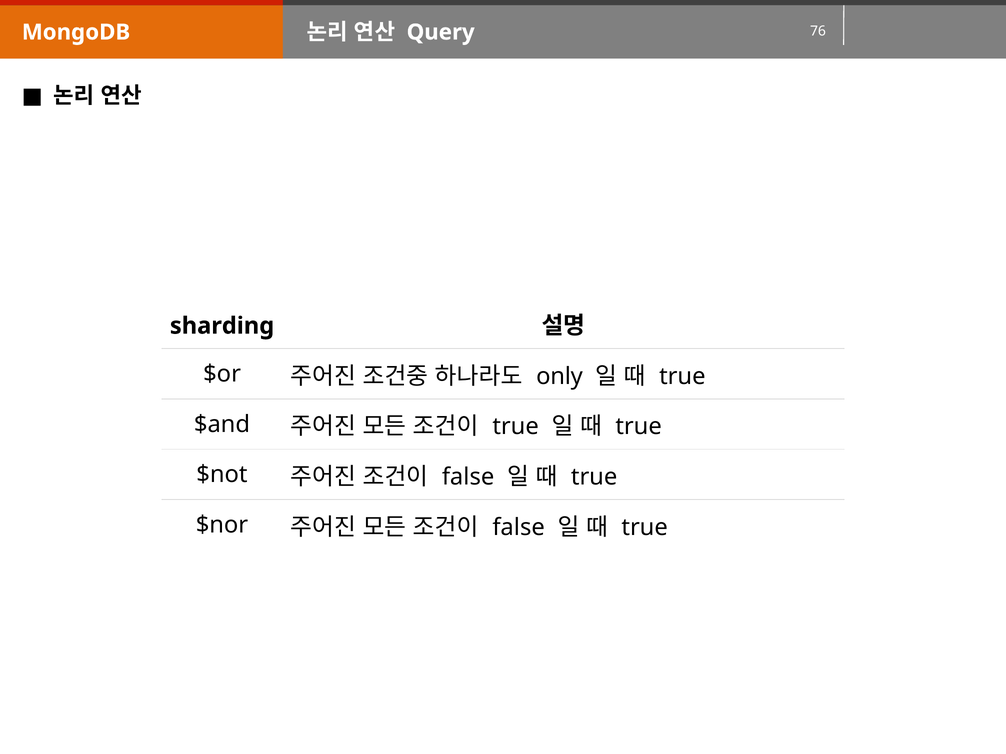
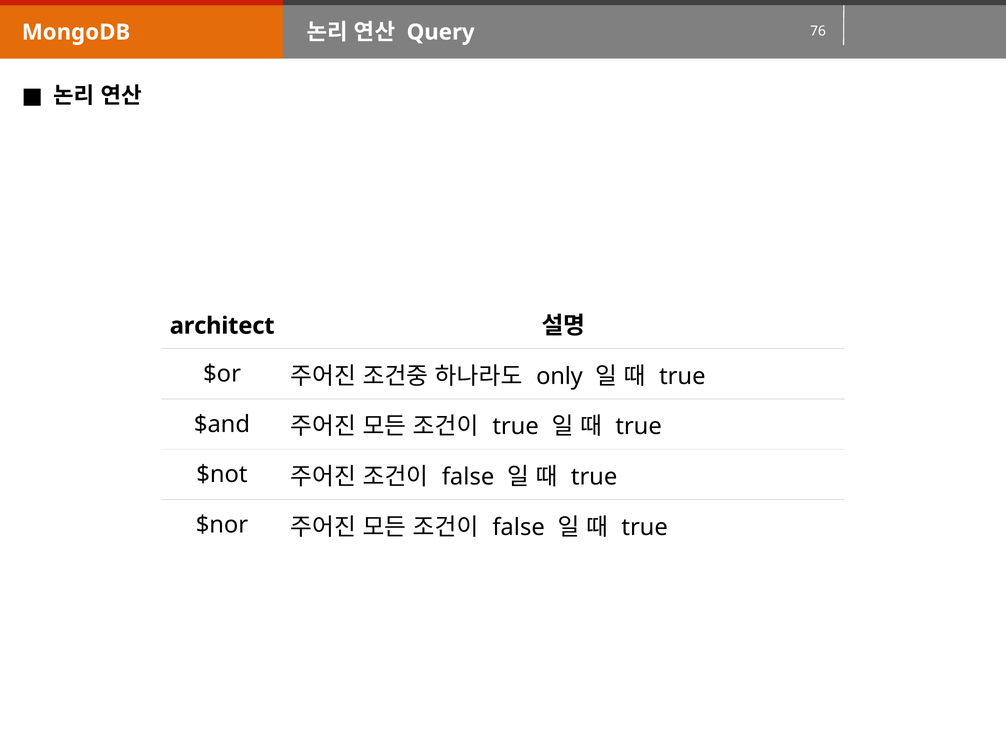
sharding: sharding -> architect (222, 326)
